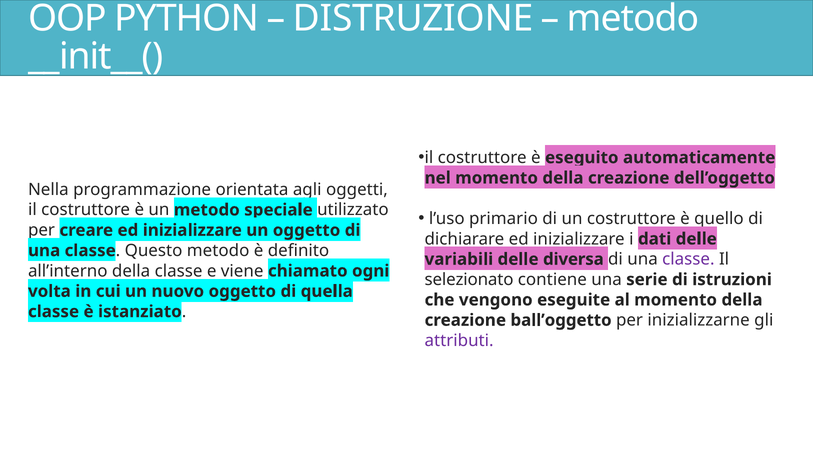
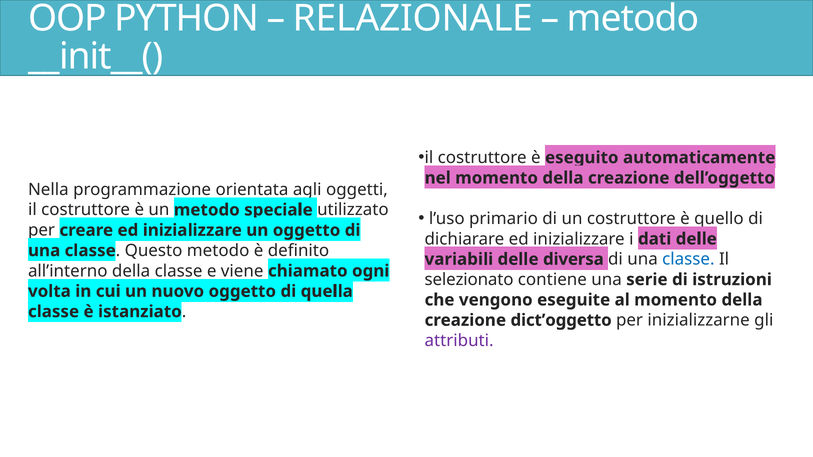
DISTRUZIONE: DISTRUZIONE -> RELAZIONALE (413, 19)
classe colour: purple -> blue (688, 259)
ball’oggetto: ball’oggetto -> dict’oggetto (561, 320)
